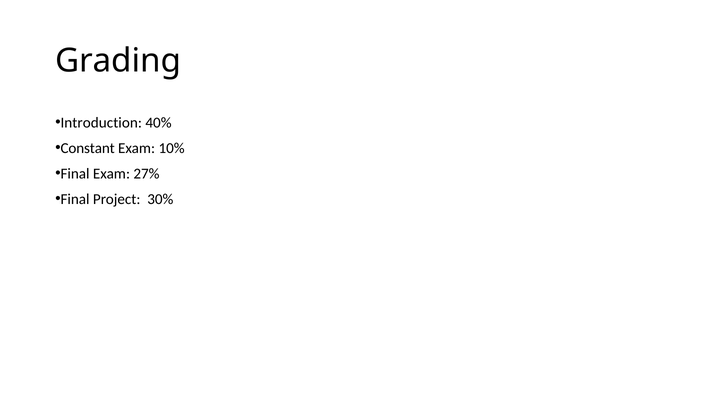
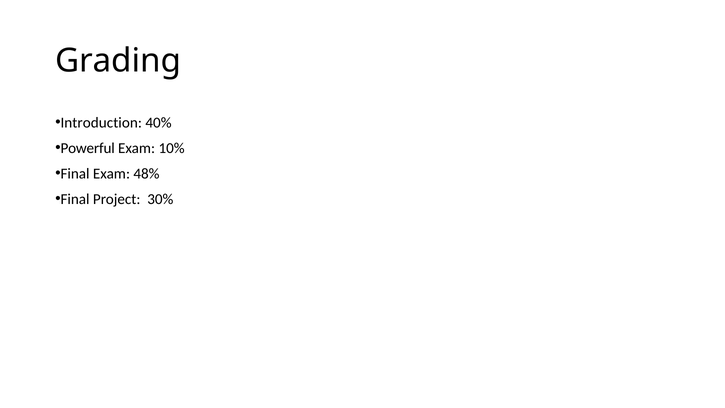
Constant: Constant -> Powerful (88, 148)
27%: 27% -> 48% (146, 174)
